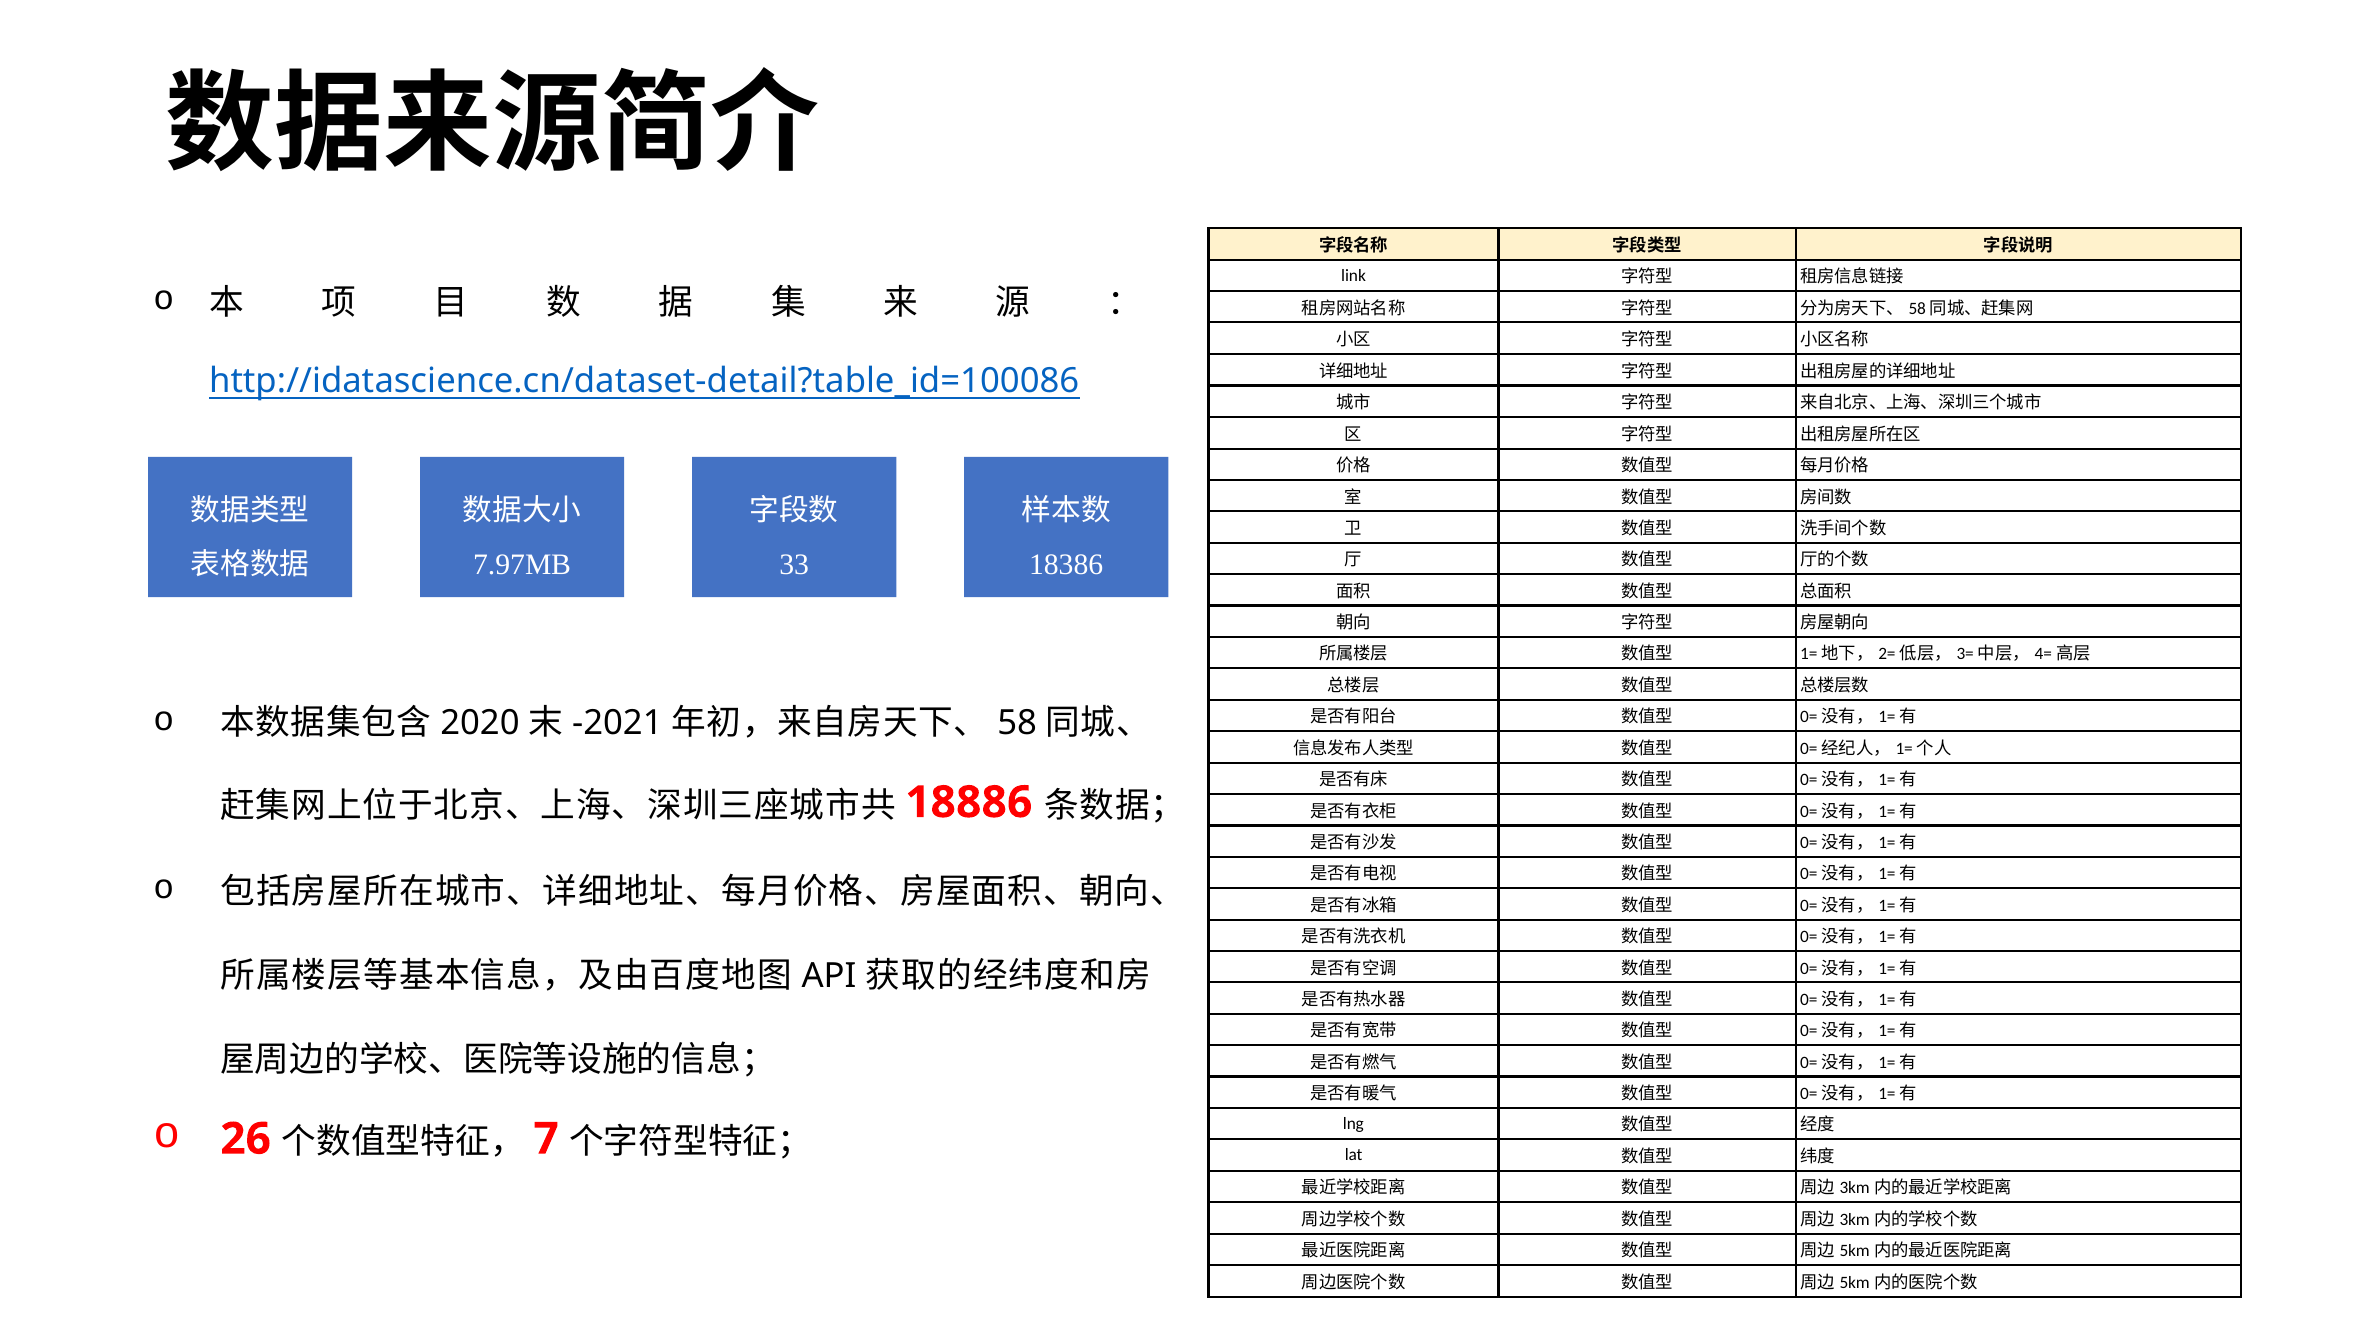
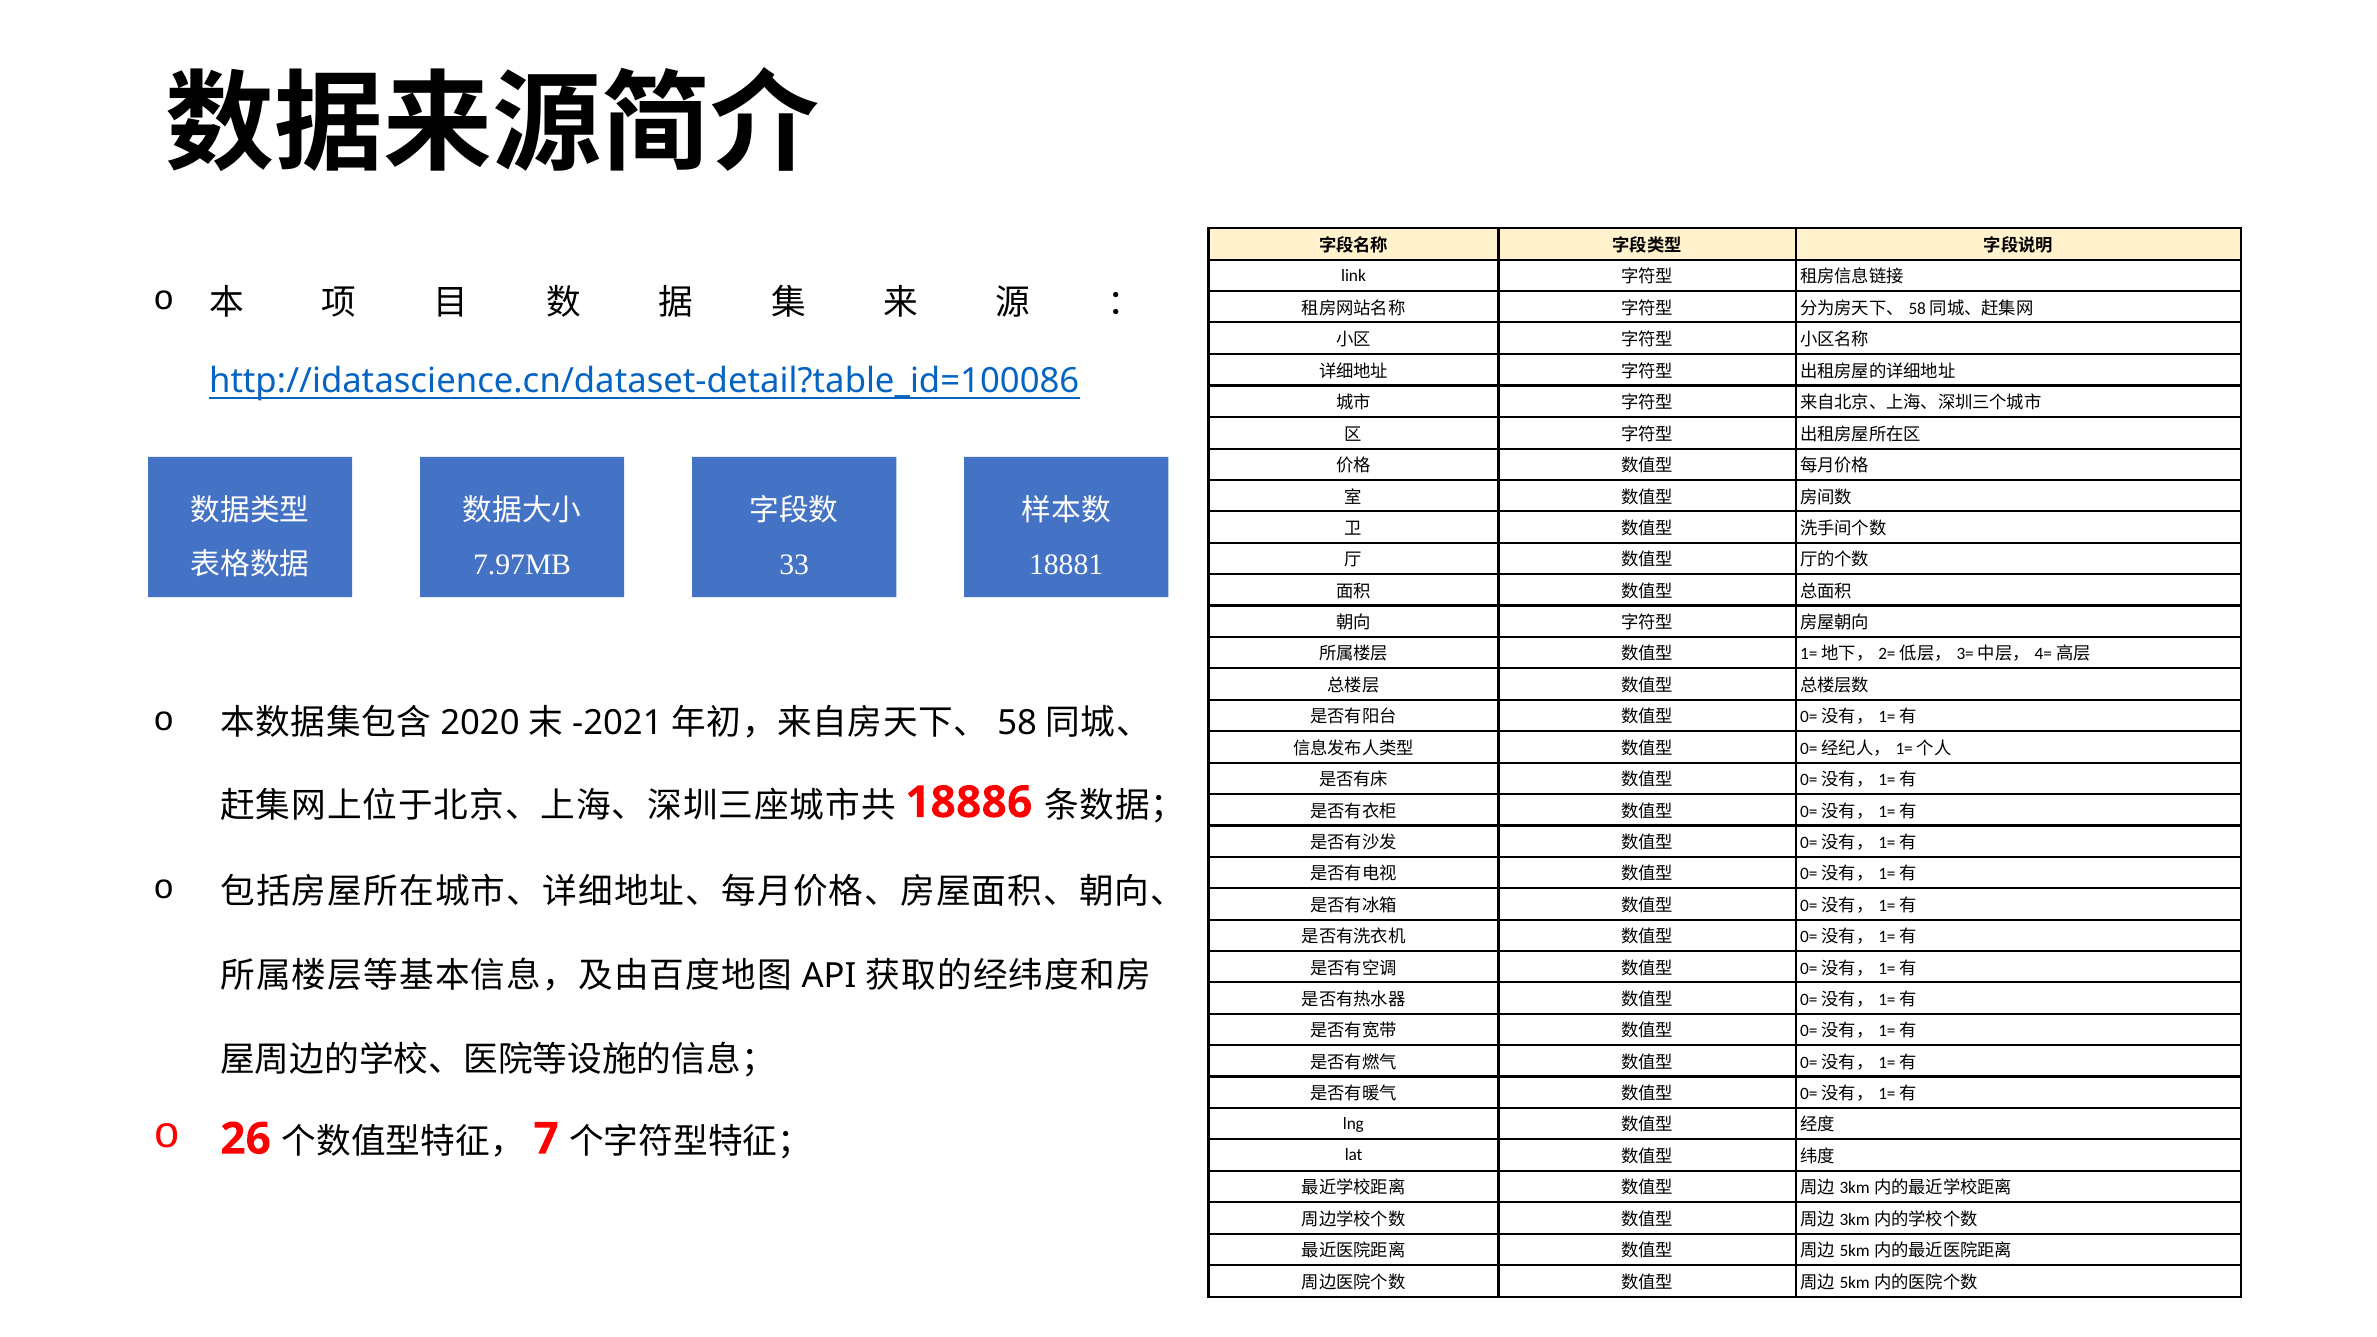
18386: 18386 -> 18881 (1066, 565)
